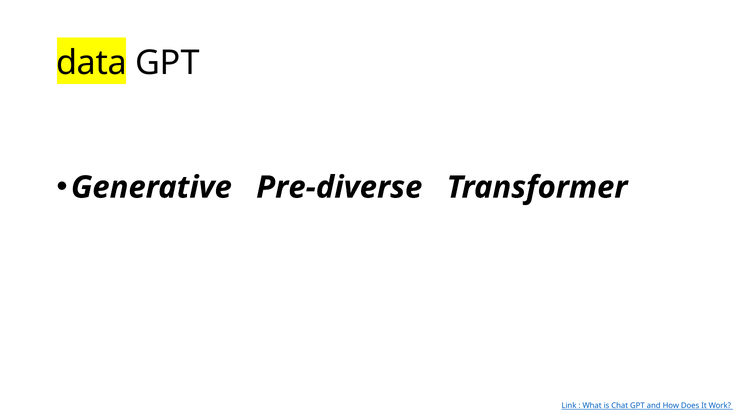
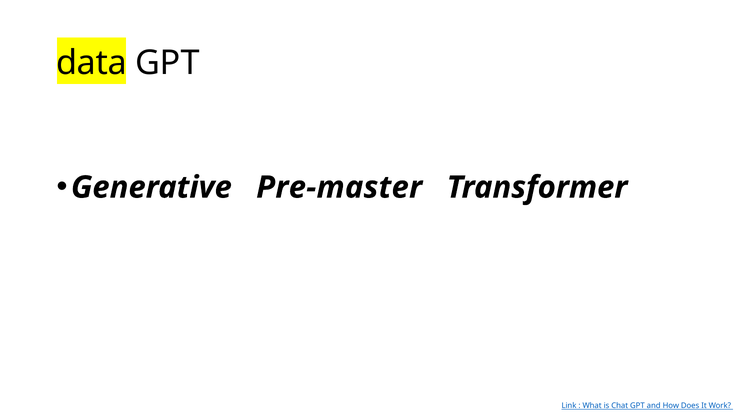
Pre-diverse: Pre-diverse -> Pre-master (339, 187)
